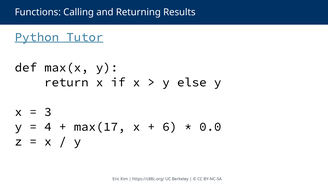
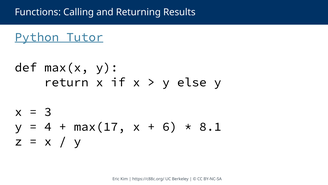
0.0: 0.0 -> 8.1 (210, 126)
